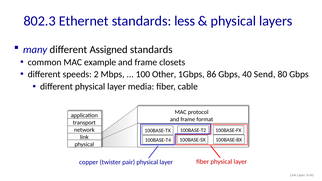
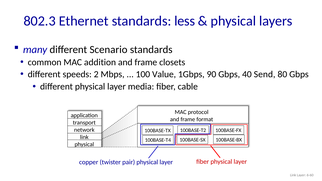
Assigned: Assigned -> Scenario (109, 50)
example: example -> addition (100, 62)
Other: Other -> Value (164, 74)
86: 86 -> 90 (211, 74)
